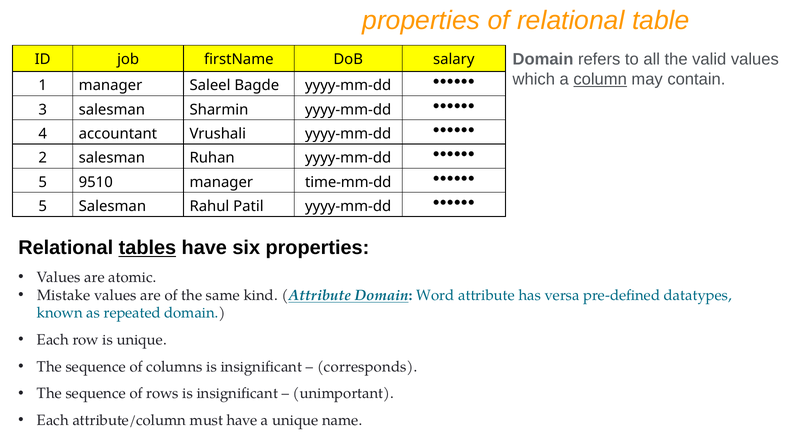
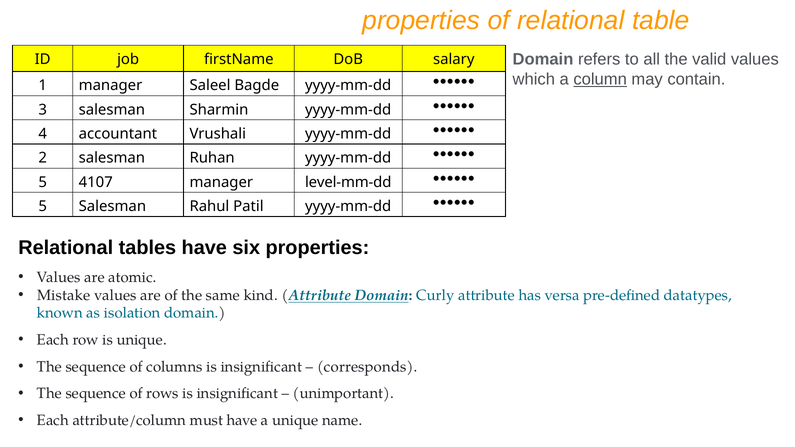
9510: 9510 -> 4107 (96, 182)
time-mm-dd: time-mm-dd -> level-mm-dd (348, 182)
tables underline: present -> none (147, 248)
Word: Word -> Curly (435, 295)
repeated: repeated -> isolation (132, 313)
